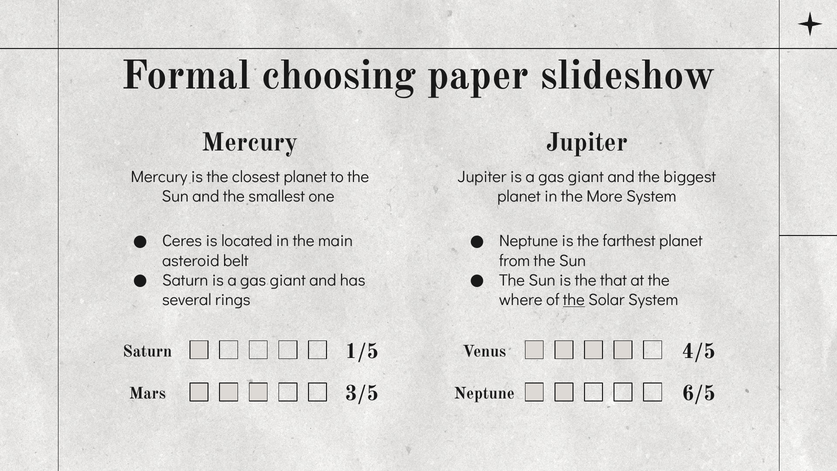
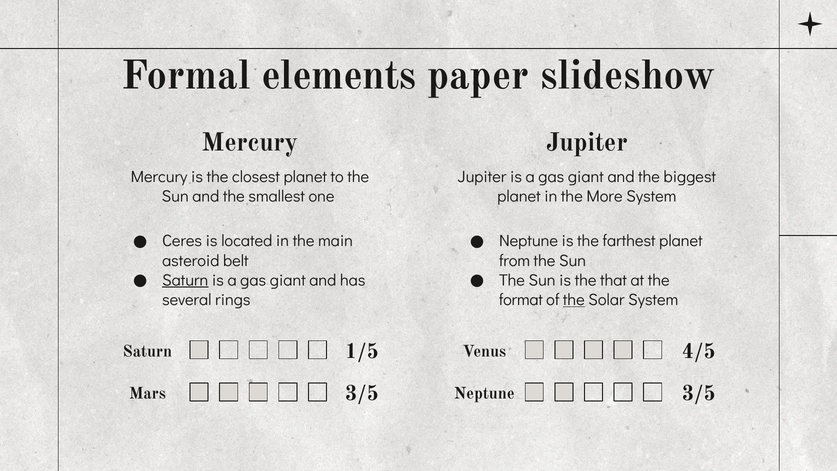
choosing: choosing -> elements (339, 75)
Saturn underline: none -> present (185, 280)
where: where -> format (521, 300)
6/5: 6/5 -> 3/5 (699, 393)
